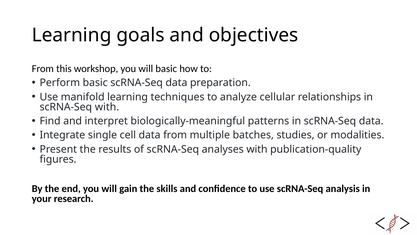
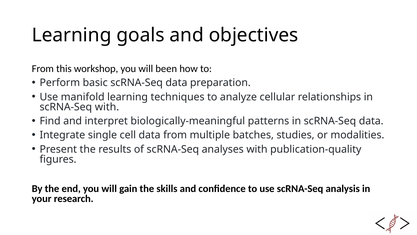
will basic: basic -> been (166, 69)
